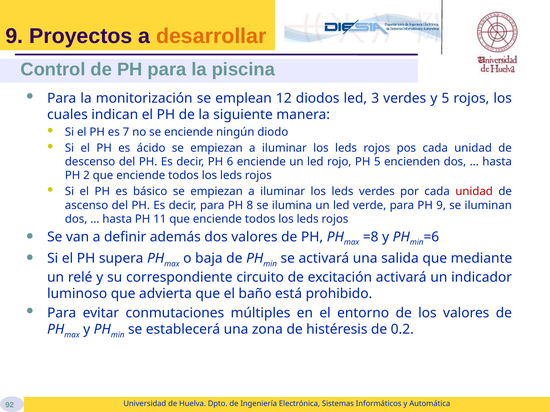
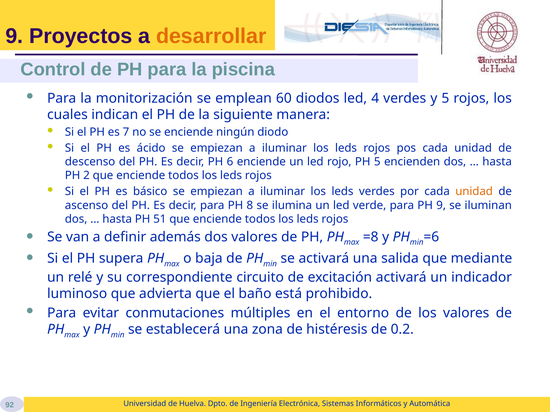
12: 12 -> 60 (284, 98)
3: 3 -> 4 (375, 98)
unidad colour: red -> orange (474, 192)
11: 11 -> 51 (160, 219)
